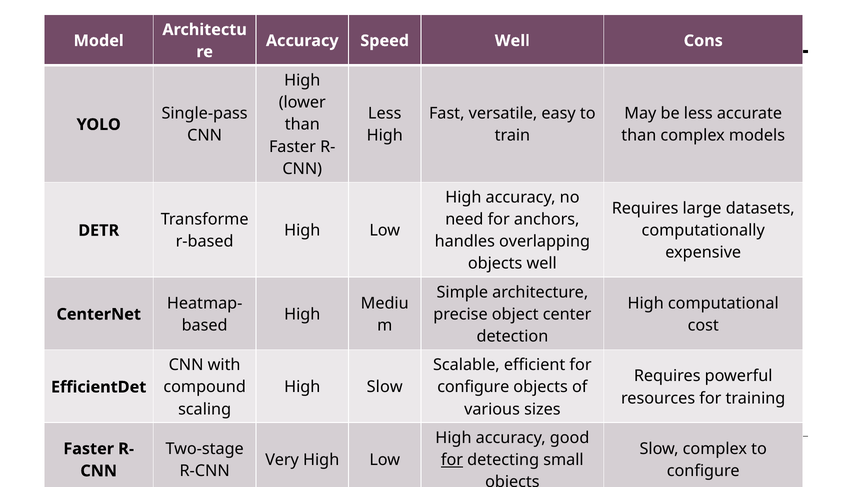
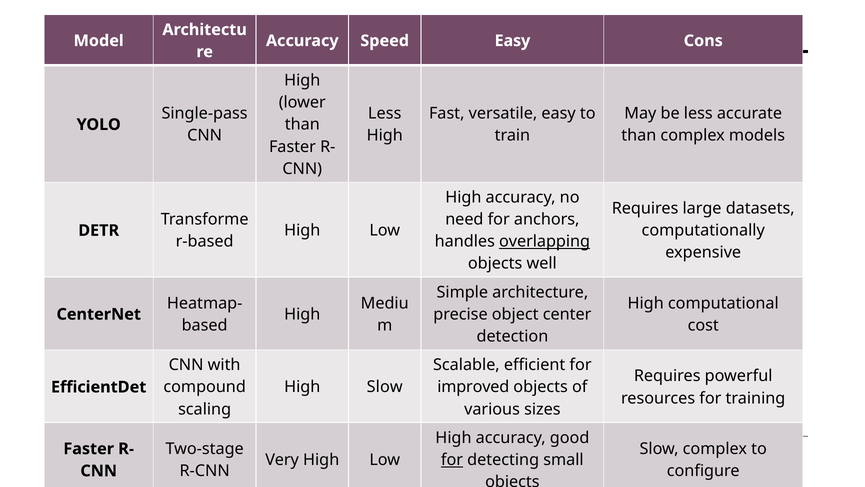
Speed Well: Well -> Easy (512, 41)
overlapping underline: none -> present (545, 241)
configure: configure -> improved (473, 387)
